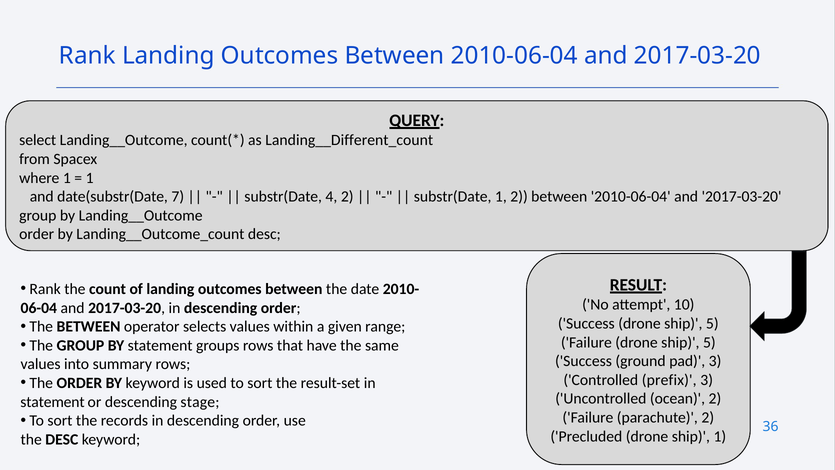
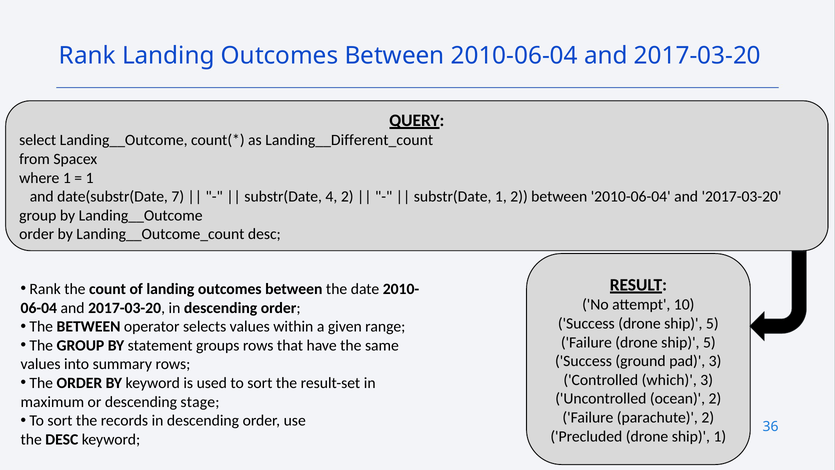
prefix: prefix -> which (669, 380)
statement: statement -> maximum (52, 402)
